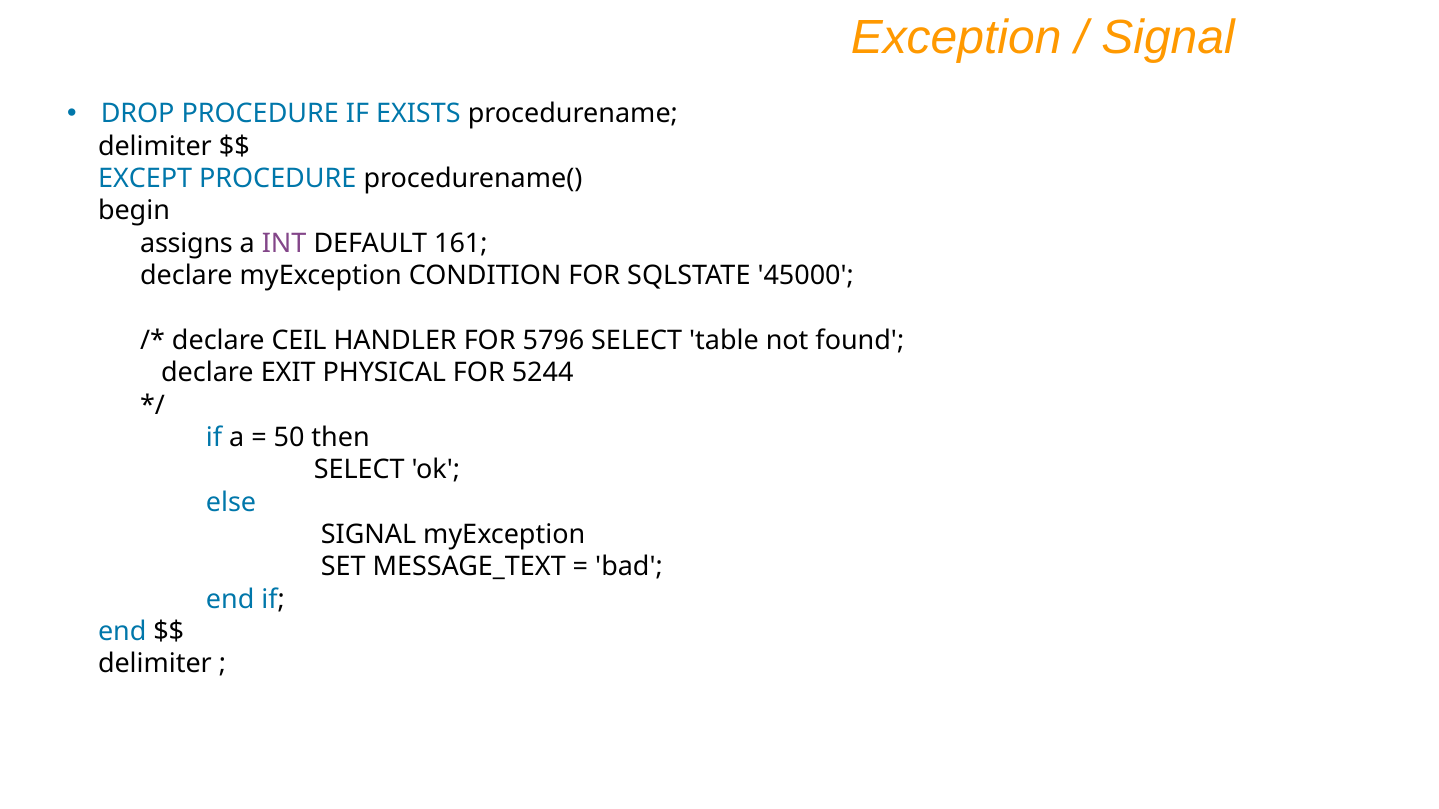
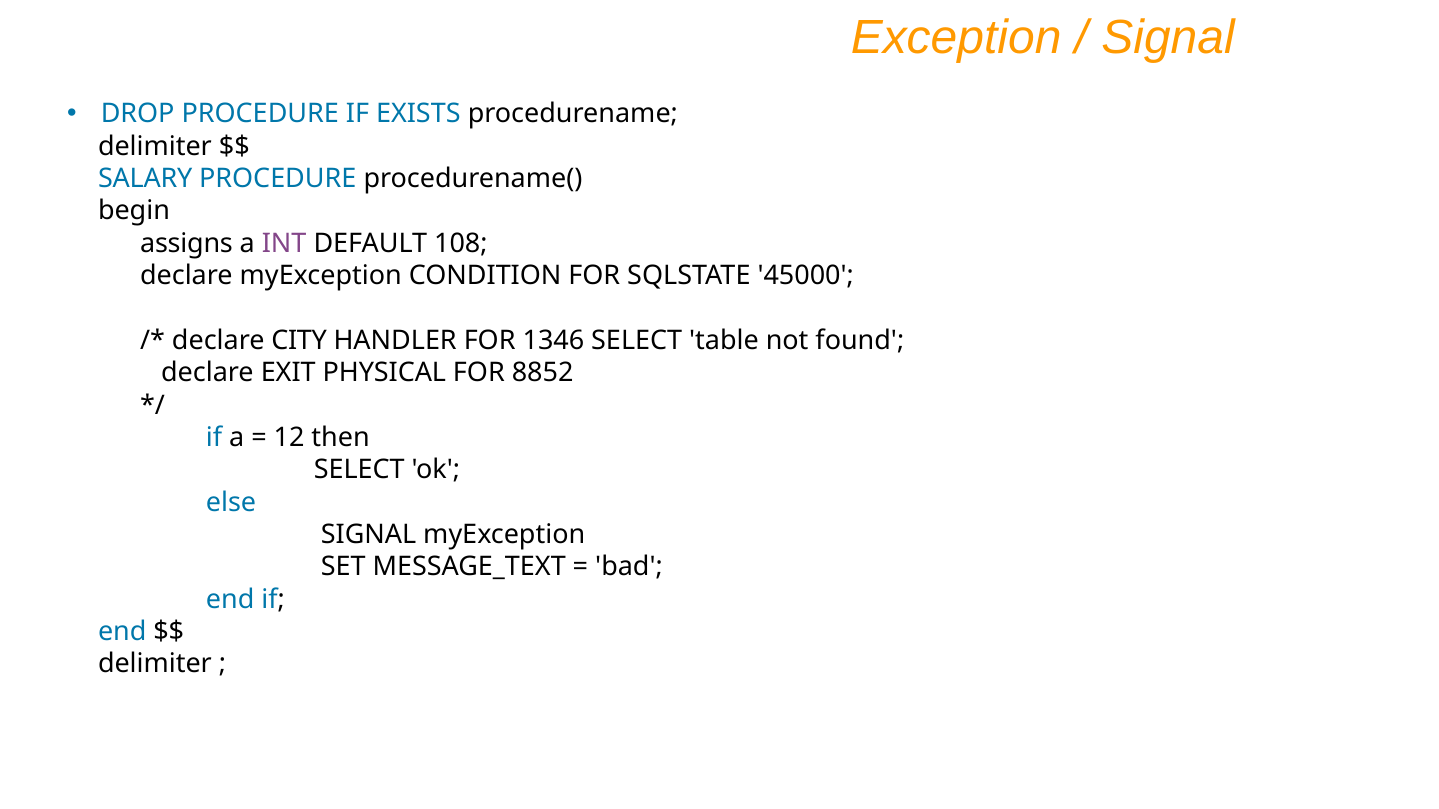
EXCEPT: EXCEPT -> SALARY (145, 179)
161: 161 -> 108 (461, 243)
CEIL: CEIL -> CITY (299, 341)
5796: 5796 -> 1346 (553, 341)
5244: 5244 -> 8852 (543, 373)
50: 50 -> 12 (289, 438)
